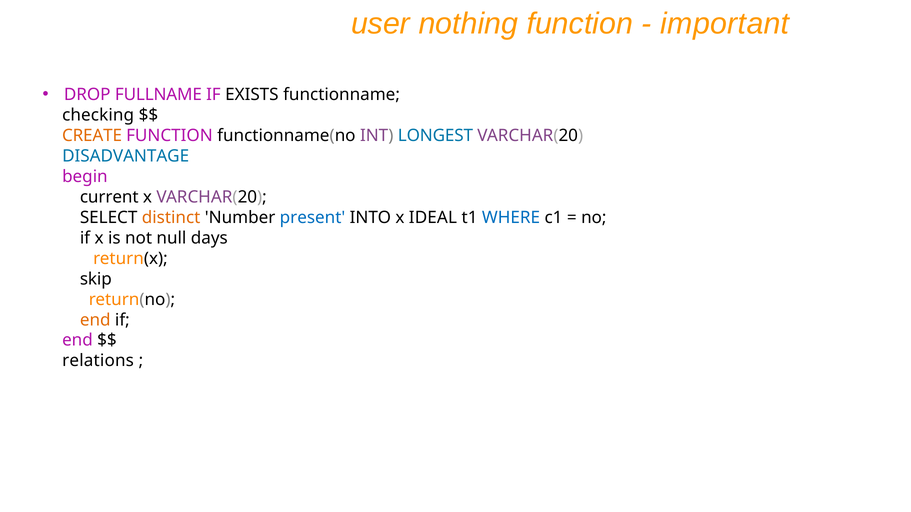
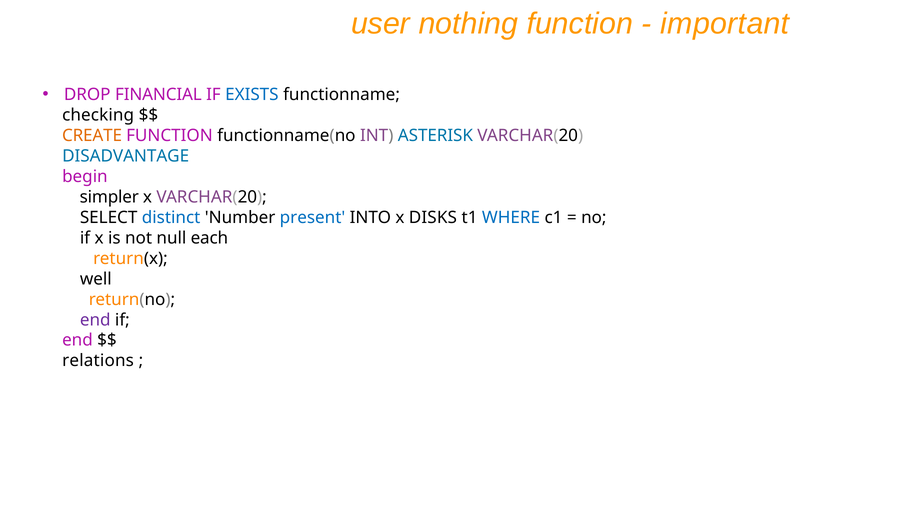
FULLNAME: FULLNAME -> FINANCIAL (158, 95)
EXISTS colour: black -> blue (252, 95)
LONGEST: LONGEST -> ASTERISK (435, 136)
current: current -> simpler (109, 197)
distinct colour: orange -> blue (171, 218)
IDEAL: IDEAL -> DISKS (433, 218)
days: days -> each (209, 238)
skip: skip -> well (96, 279)
end colour: orange -> purple (95, 320)
